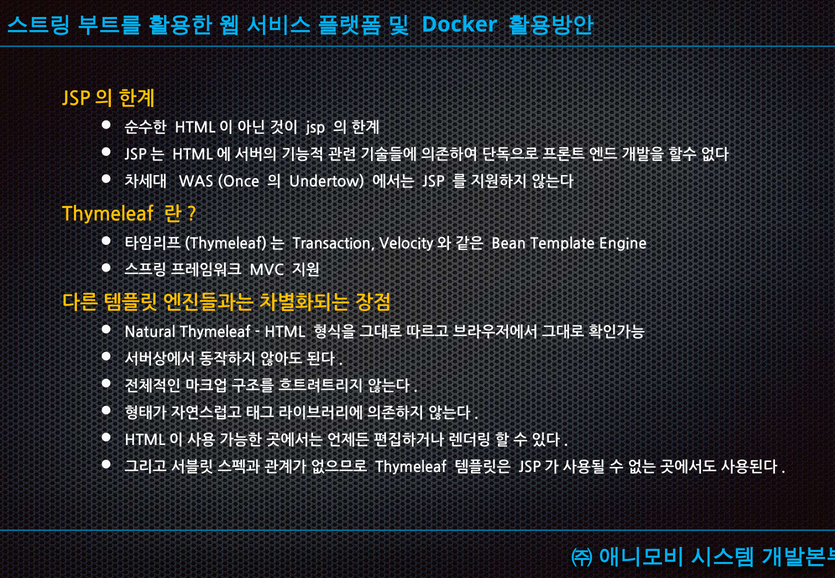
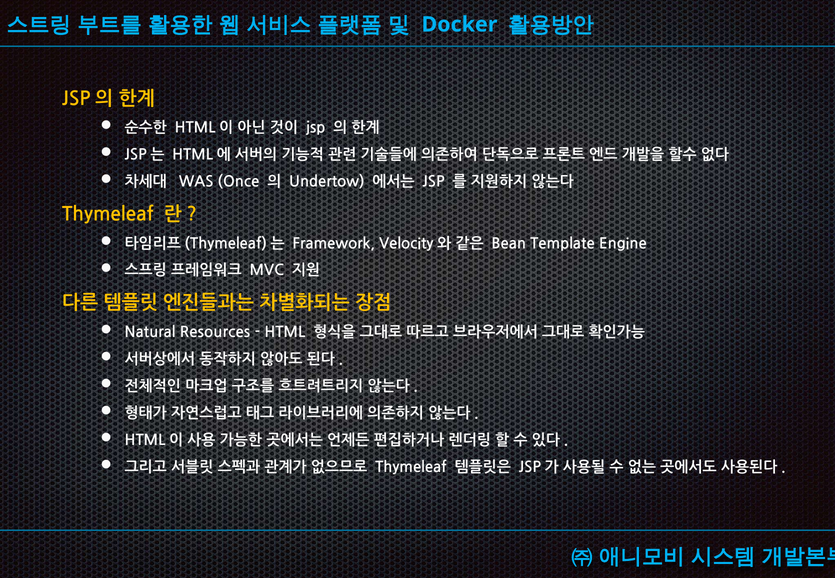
Transaction: Transaction -> Framework (334, 244)
Natural Thymeleaf: Thymeleaf -> Resources (215, 332)
